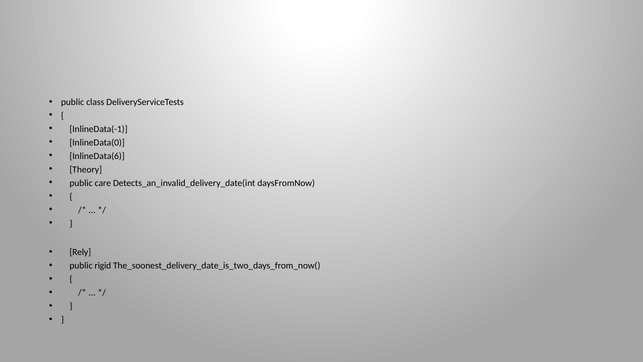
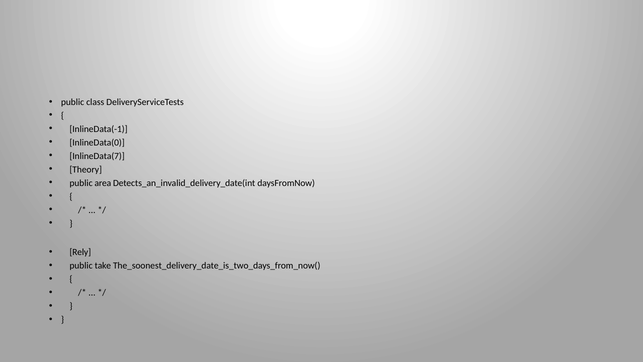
InlineData(6: InlineData(6 -> InlineData(7 (97, 156)
care: care -> area (103, 183)
rigid: rigid -> take (103, 266)
